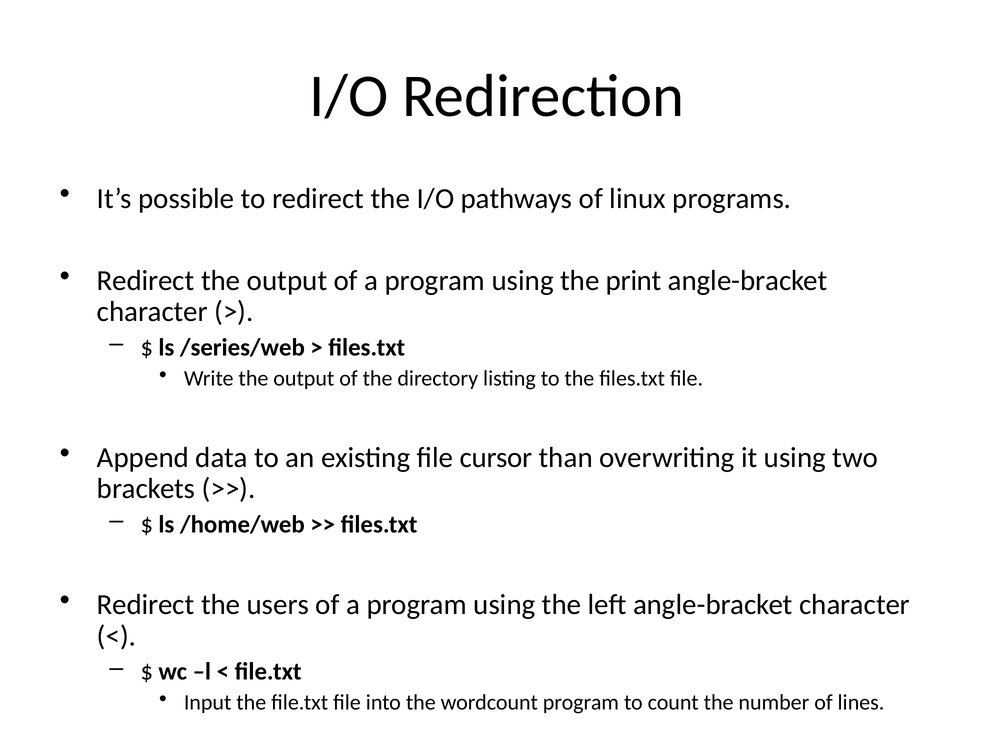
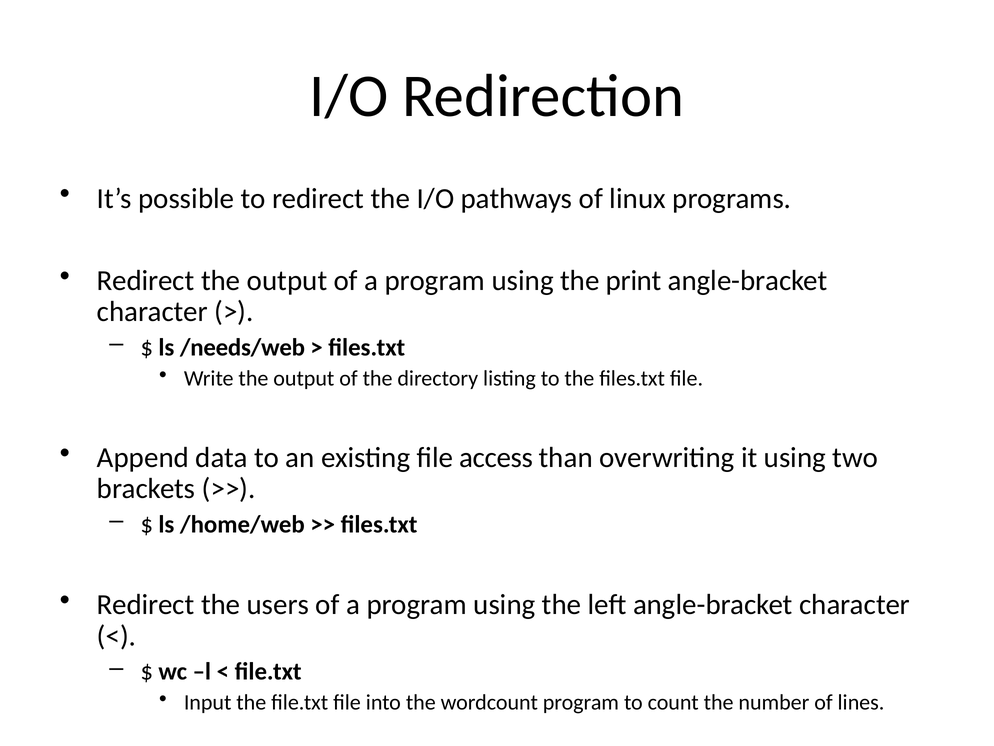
/series/web: /series/web -> /needs/web (242, 347)
cursor: cursor -> access (496, 457)
